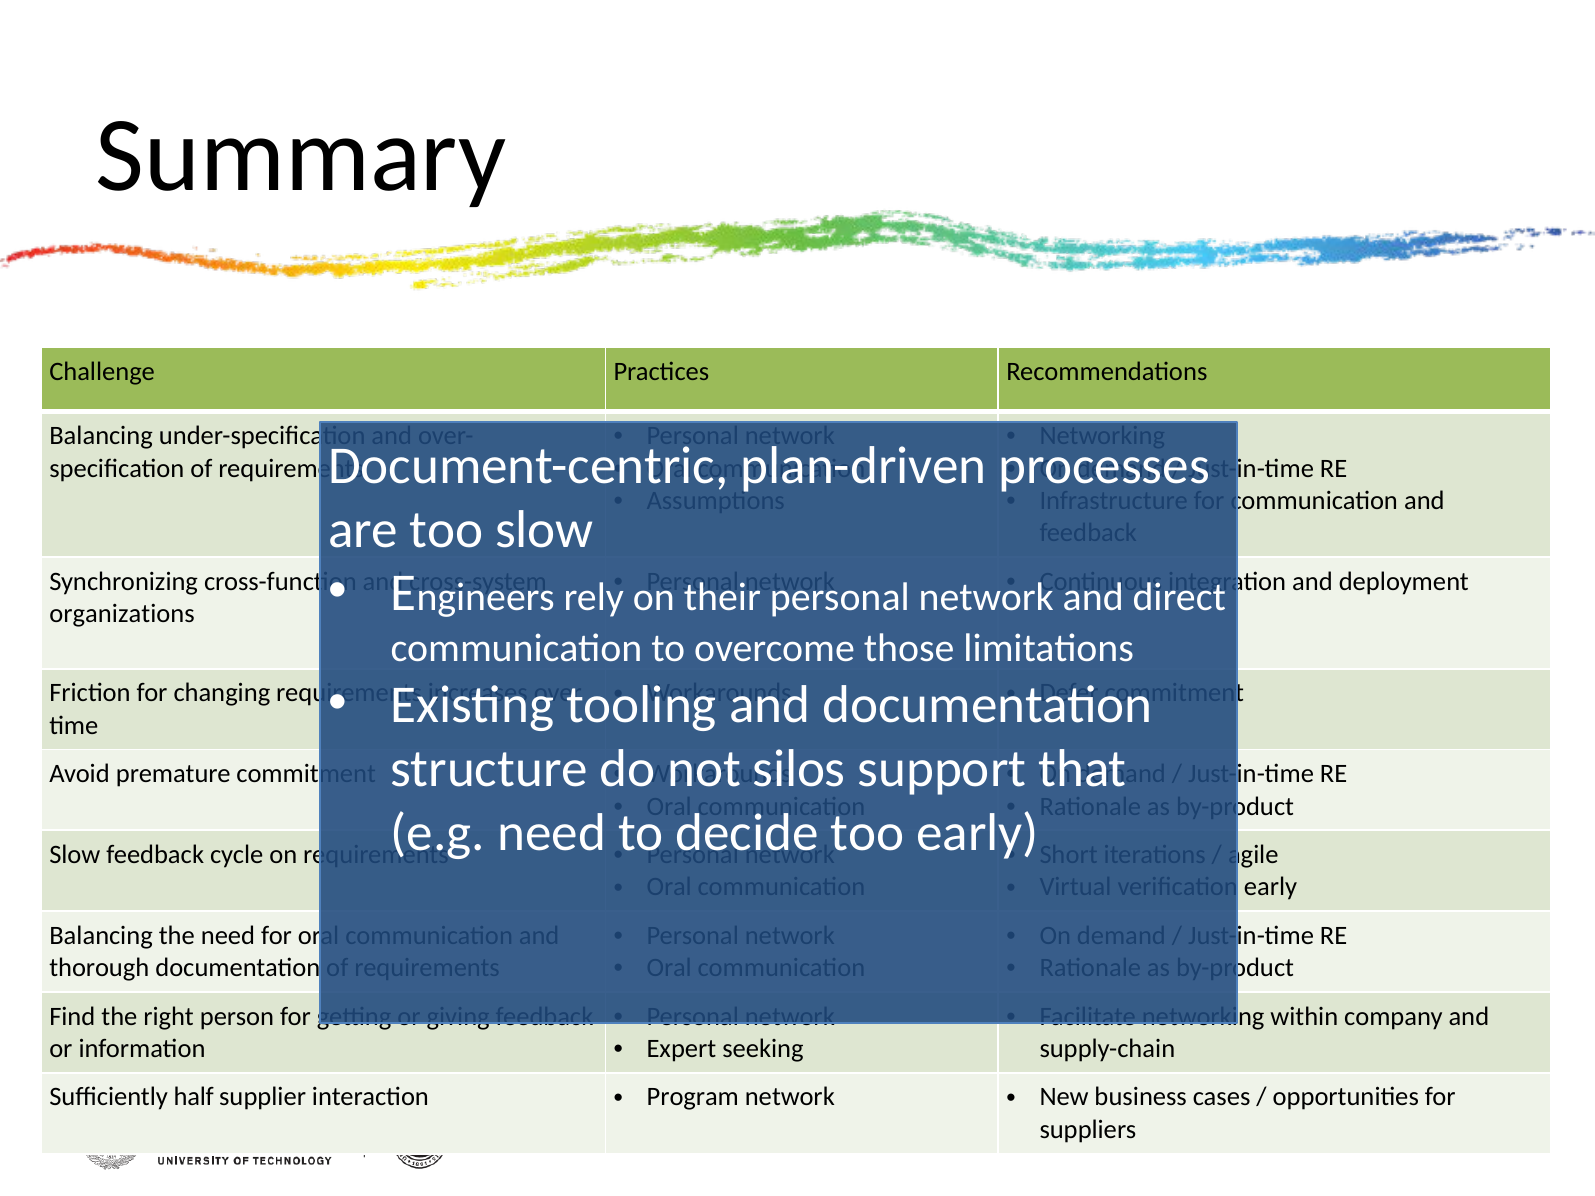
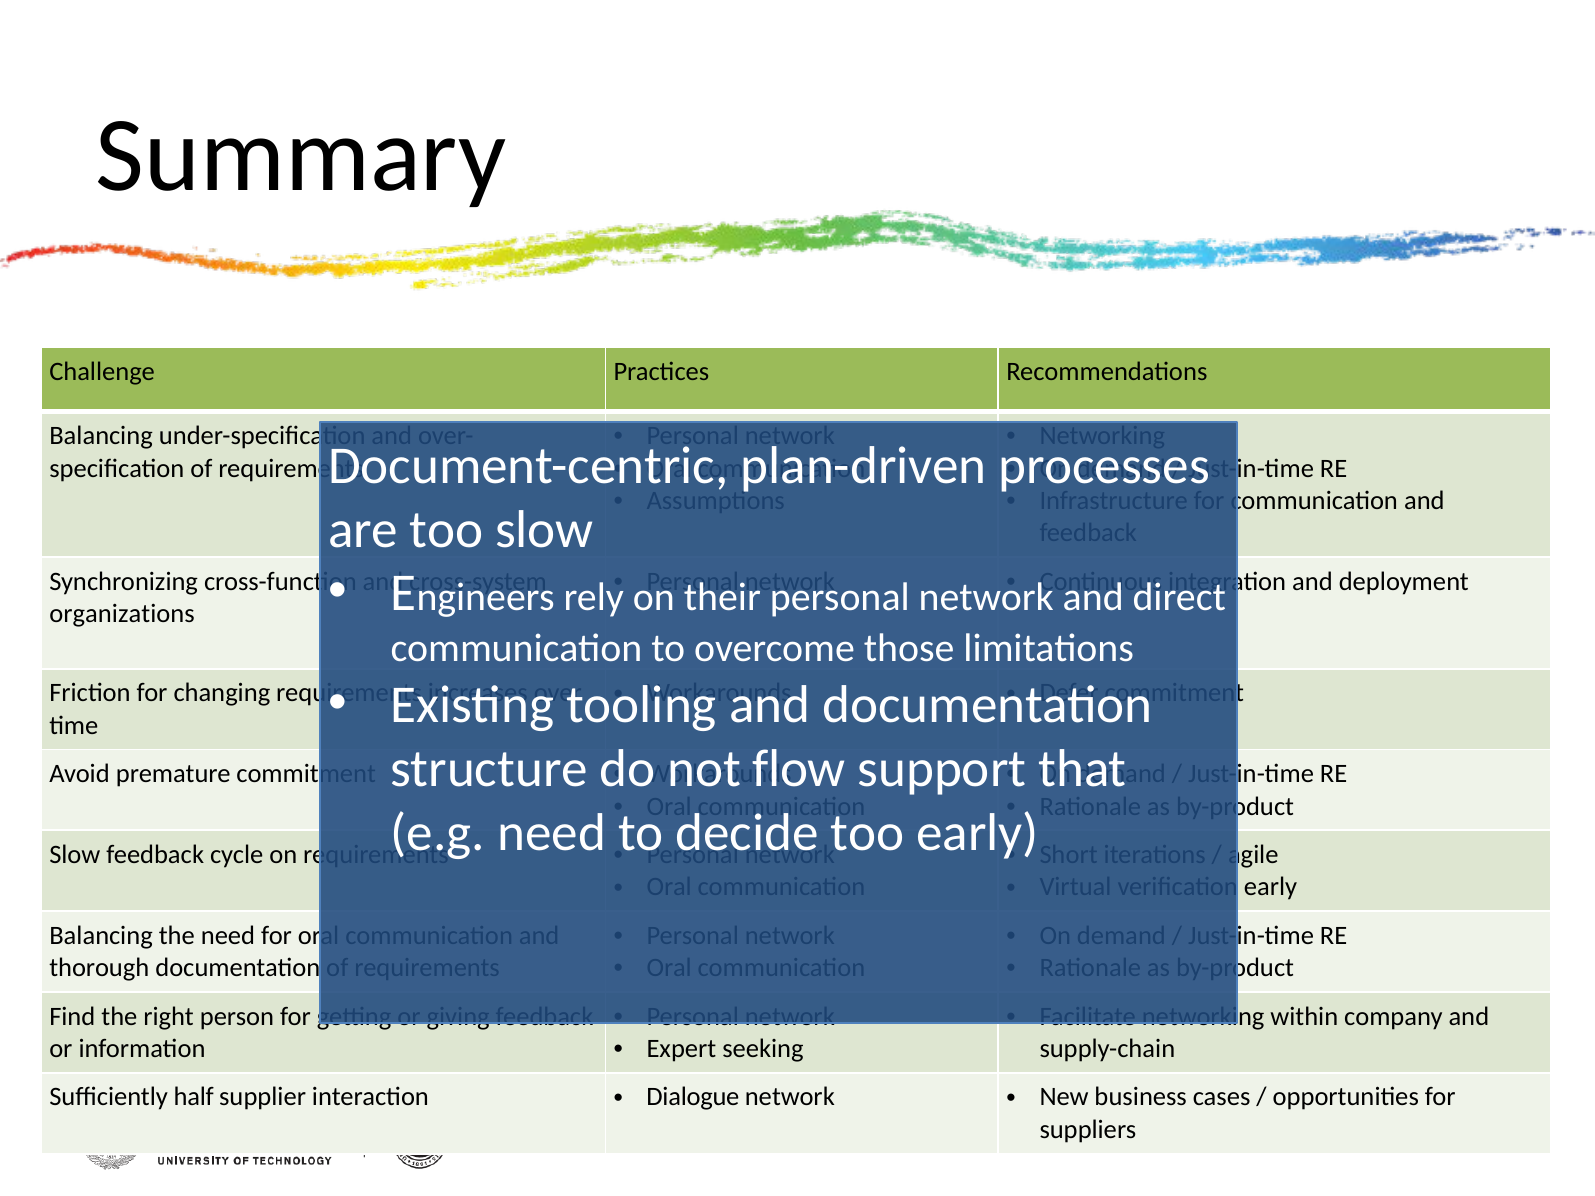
silos: silos -> flow (799, 769)
Program: Program -> Dialogue (693, 1097)
